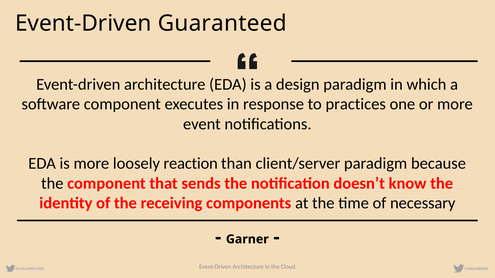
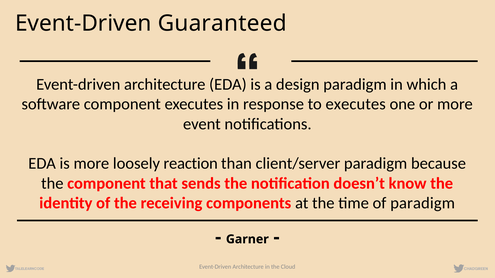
to practices: practices -> executes (356, 104)
of necessary: necessary -> paradigm (423, 203)
